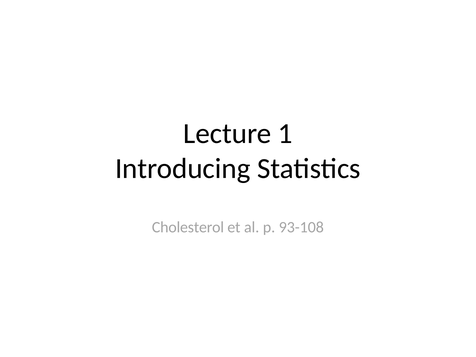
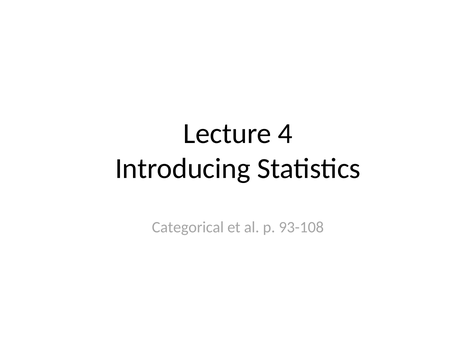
1: 1 -> 4 (285, 134)
Cholesterol: Cholesterol -> Categorical (188, 227)
